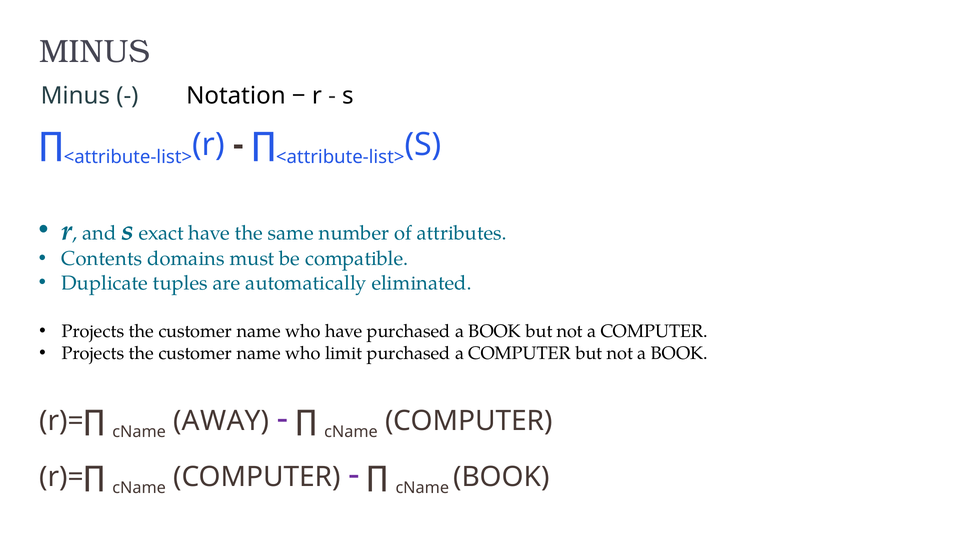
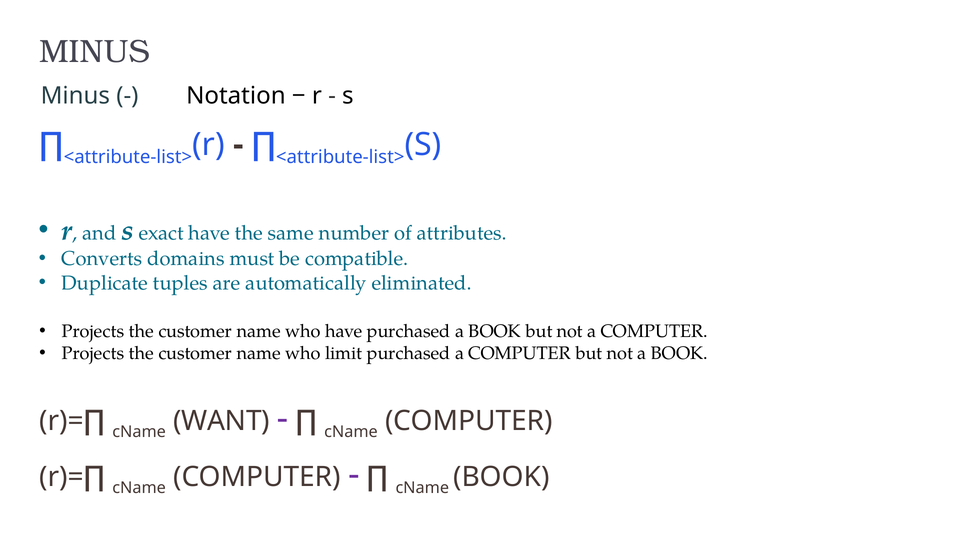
Contents: Contents -> Converts (102, 259)
AWAY: AWAY -> WANT (222, 421)
